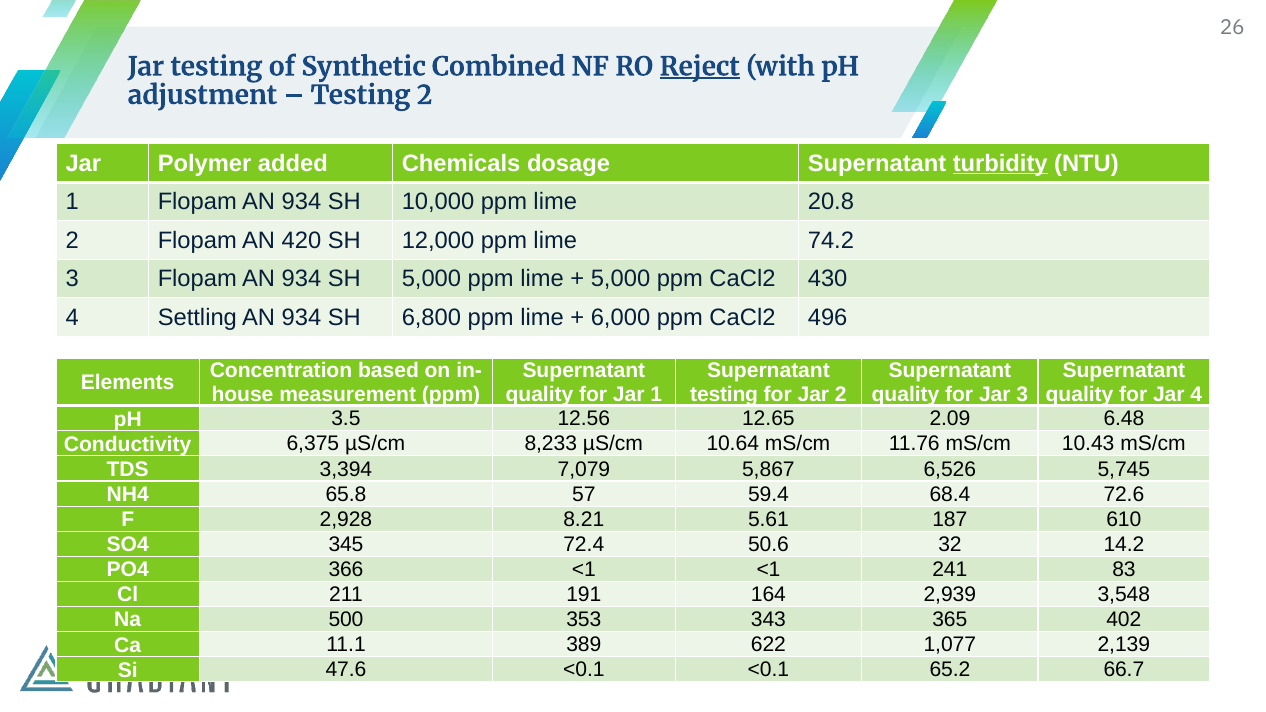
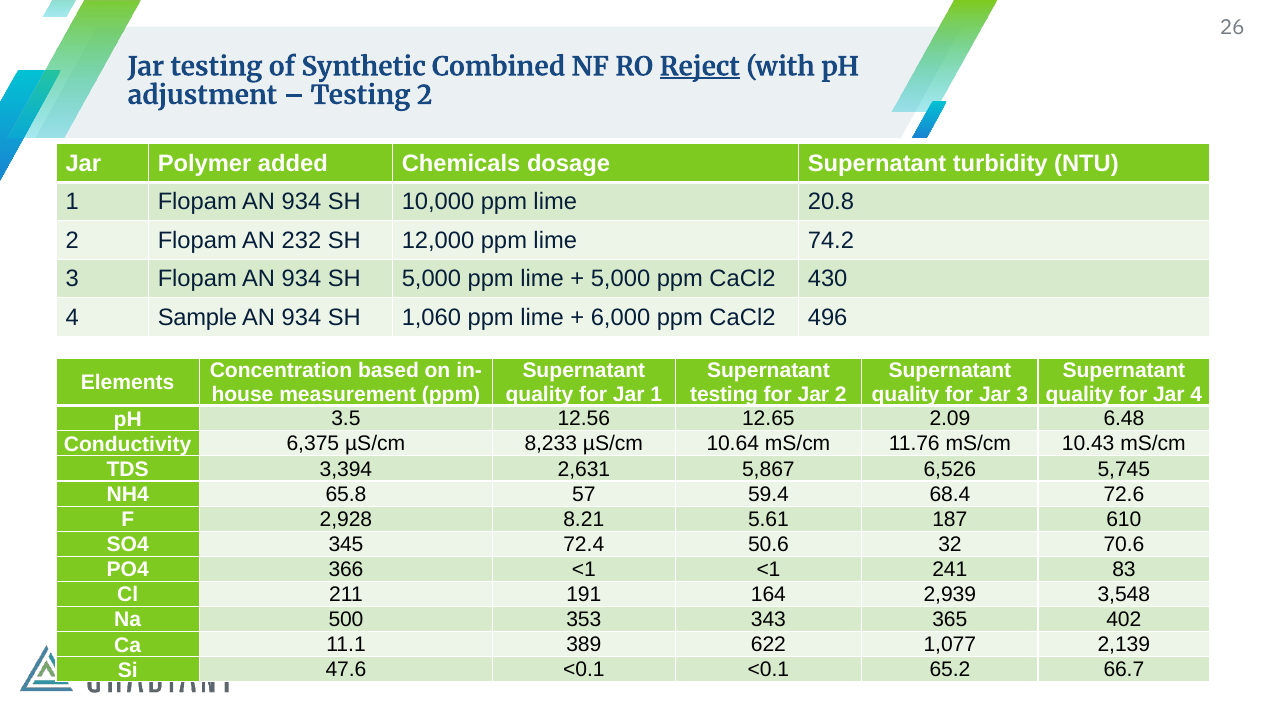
turbidity underline: present -> none (1000, 164)
420: 420 -> 232 (301, 241)
Settling: Settling -> Sample (197, 318)
6,800: 6,800 -> 1,060 (431, 318)
7,079: 7,079 -> 2,631 (584, 469)
14.2: 14.2 -> 70.6 (1124, 544)
